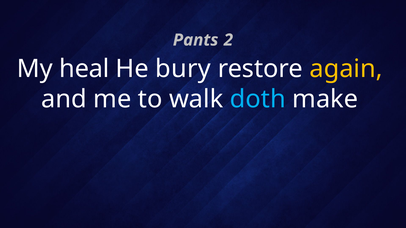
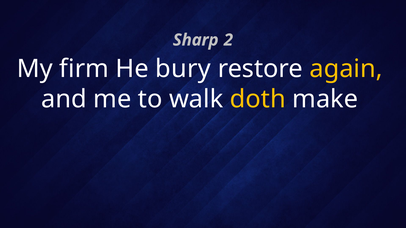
Pants: Pants -> Sharp (196, 40)
heal: heal -> firm (84, 69)
doth colour: light blue -> yellow (258, 99)
